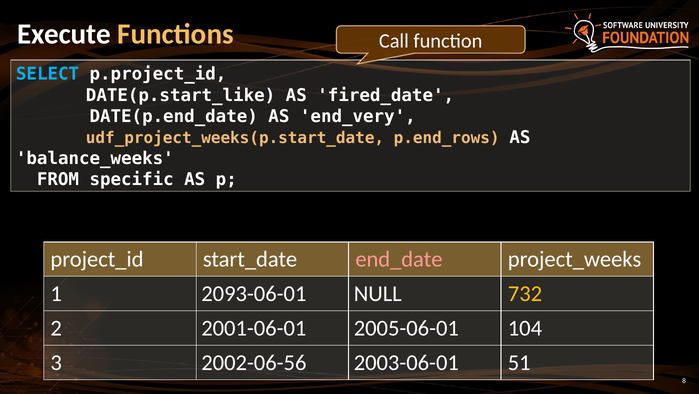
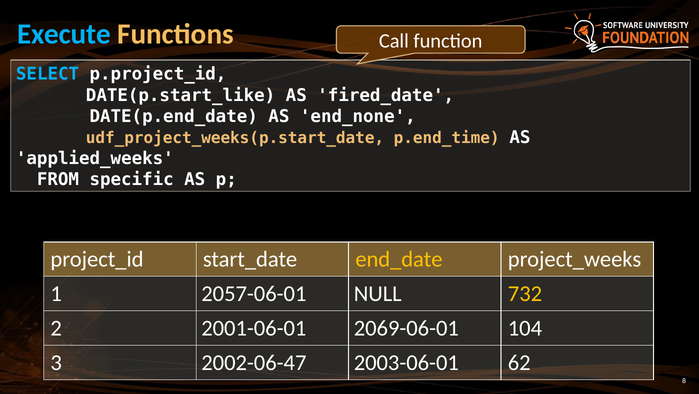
Execute colour: white -> light blue (64, 34)
end_very: end_very -> end_none (358, 116)
p.end_rows: p.end_rows -> p.end_time (447, 137)
balance_weeks: balance_weeks -> applied_weeks (95, 158)
end_date colour: pink -> yellow (399, 259)
2093-06-01: 2093-06-01 -> 2057-06-01 (254, 293)
2005-06-01: 2005-06-01 -> 2069-06-01 (406, 328)
2002-06-56: 2002-06-56 -> 2002-06-47 (254, 362)
51: 51 -> 62 (519, 362)
